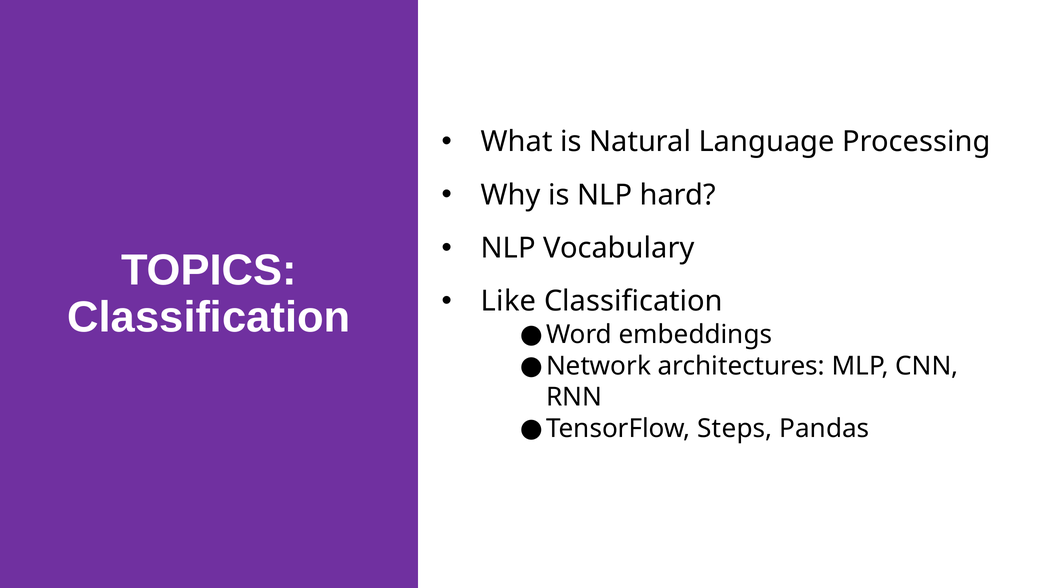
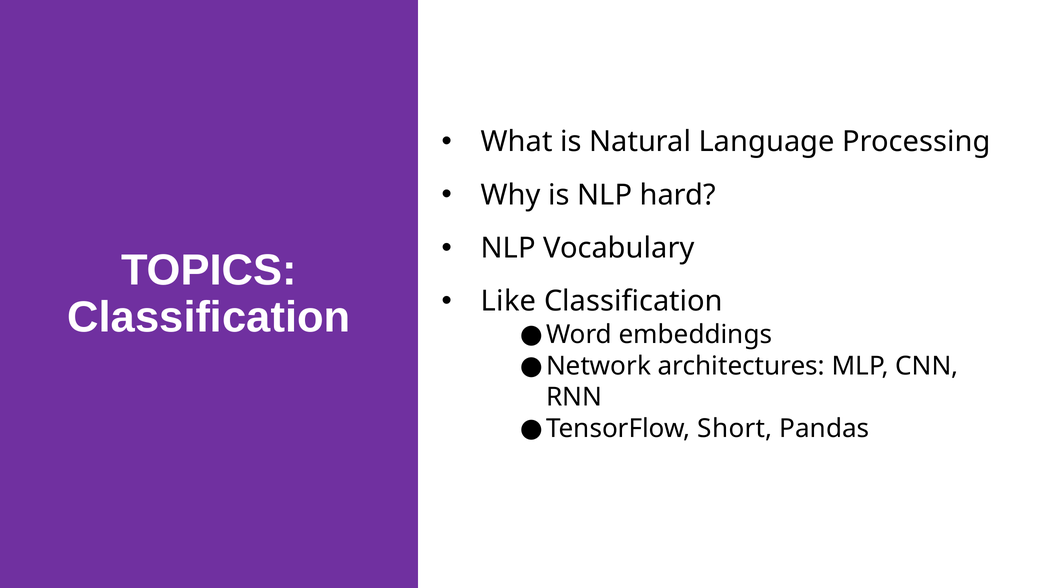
Steps: Steps -> Short (735, 429)
